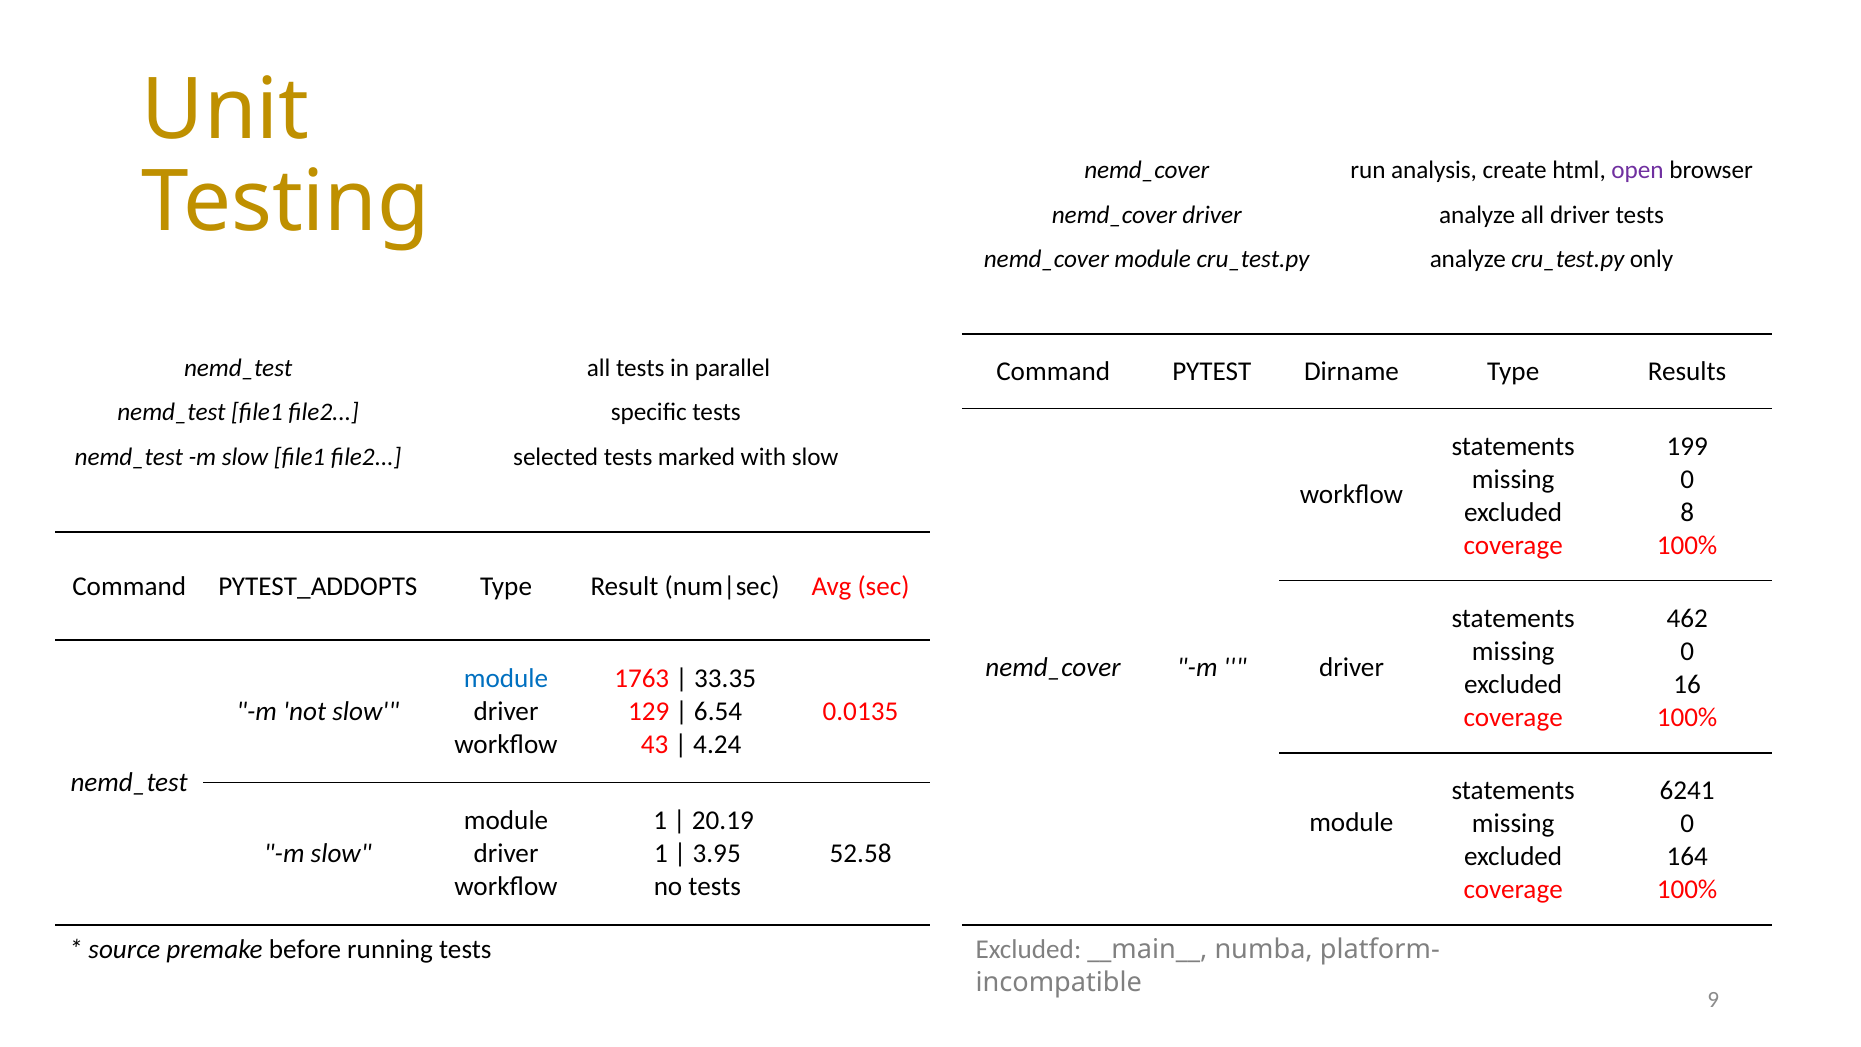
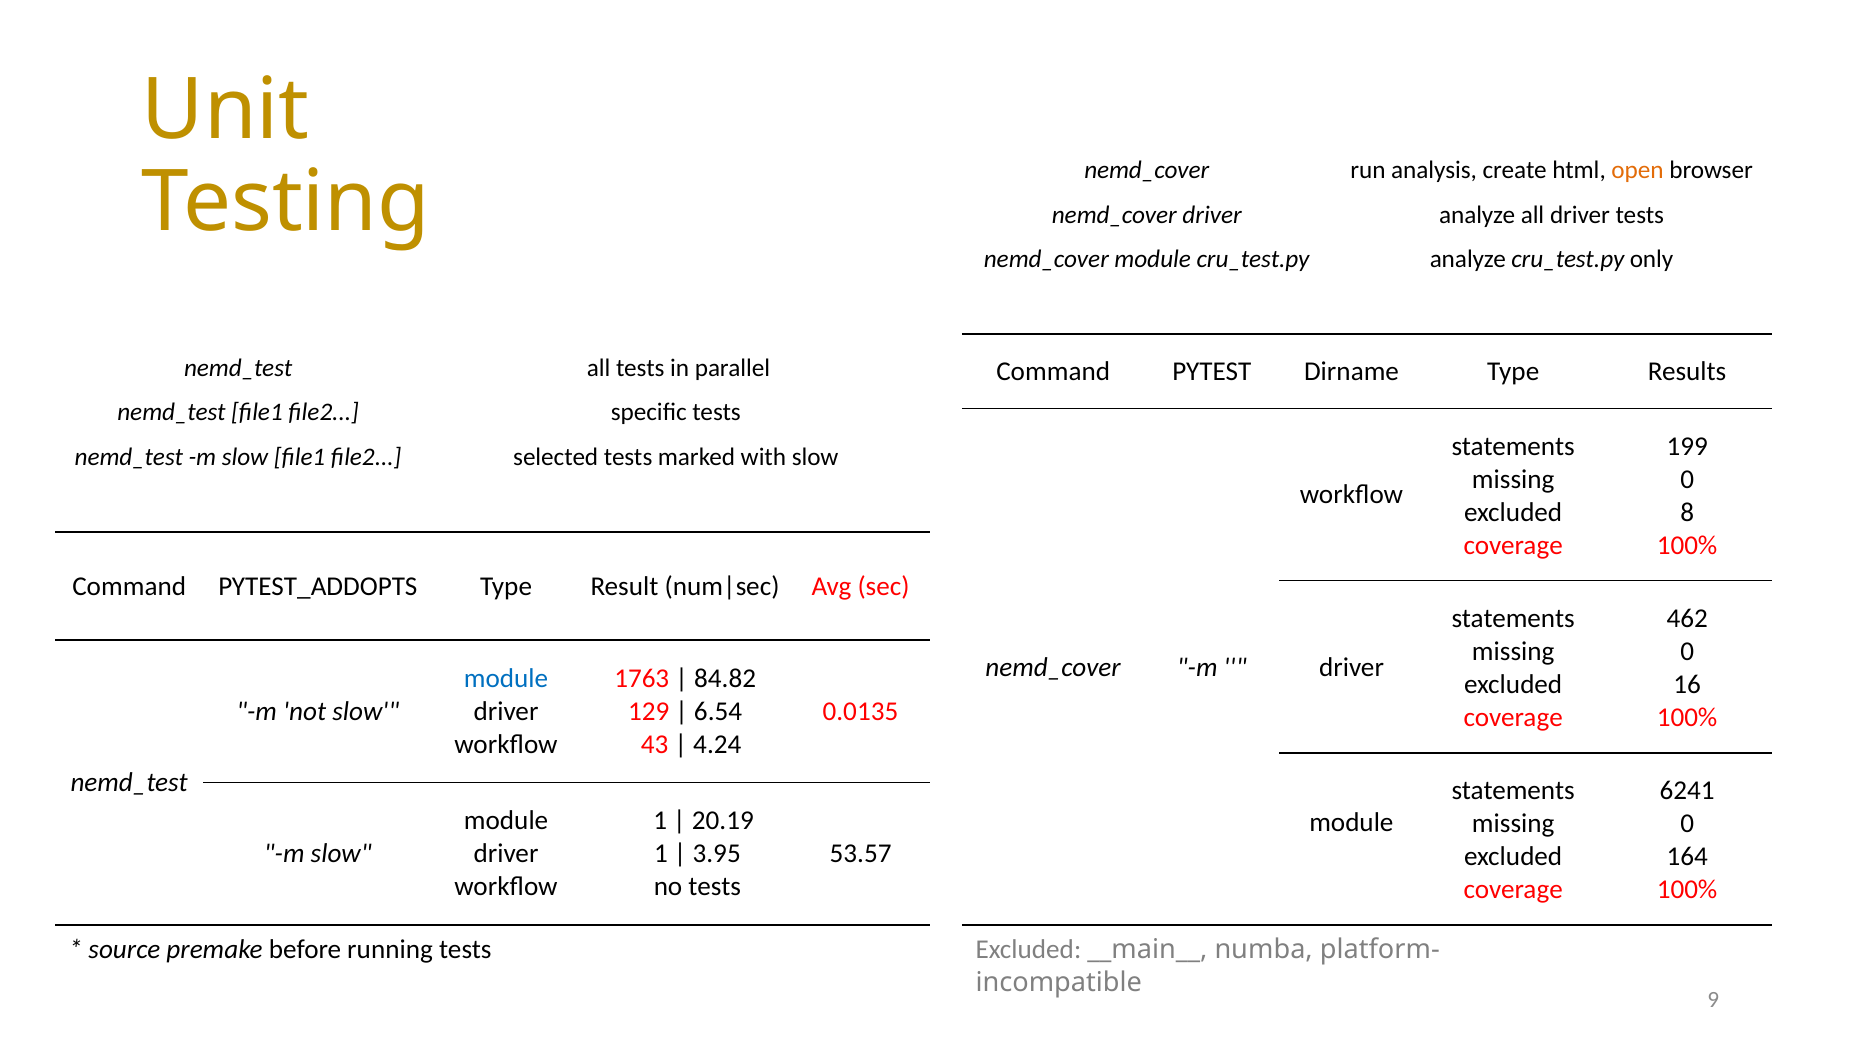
open colour: purple -> orange (1638, 170)
33.35: 33.35 -> 84.82 (725, 678)
52.58: 52.58 -> 53.57 (861, 854)
